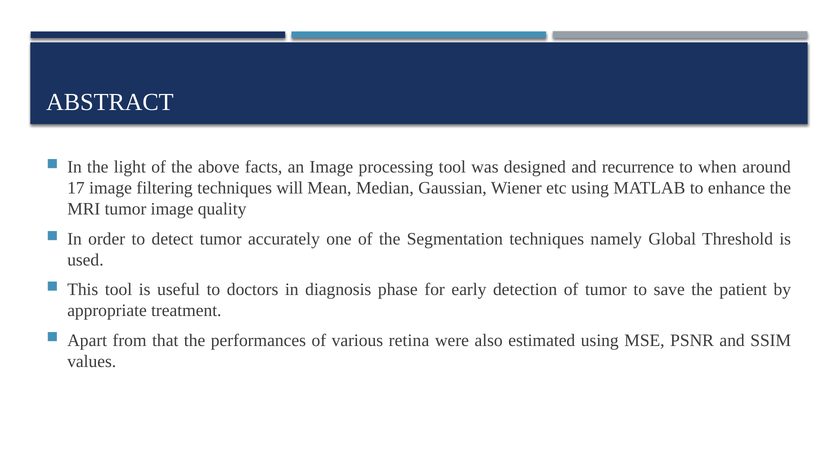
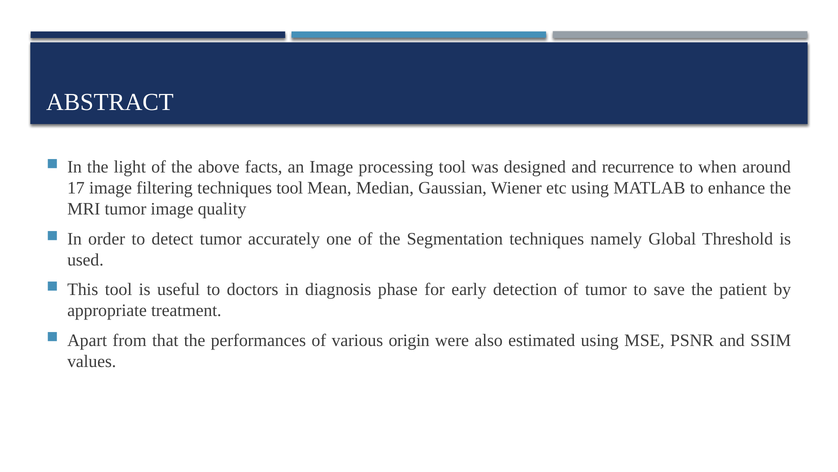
techniques will: will -> tool (290, 188)
retina: retina -> origin (409, 340)
